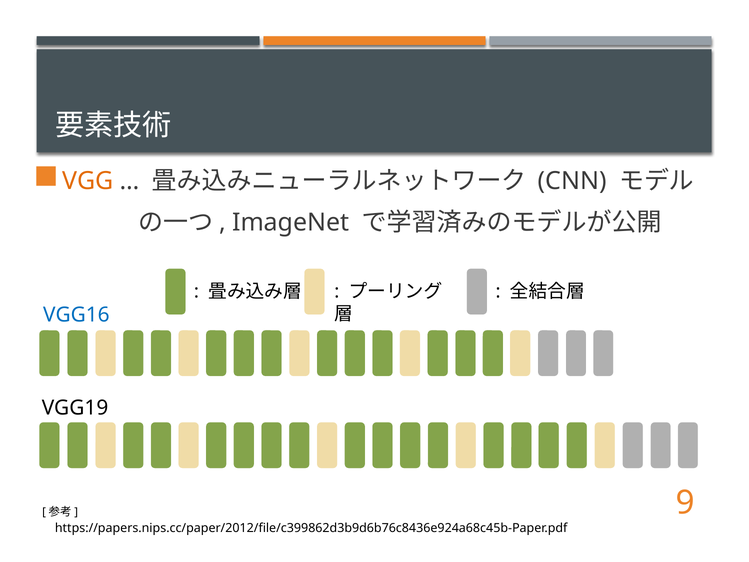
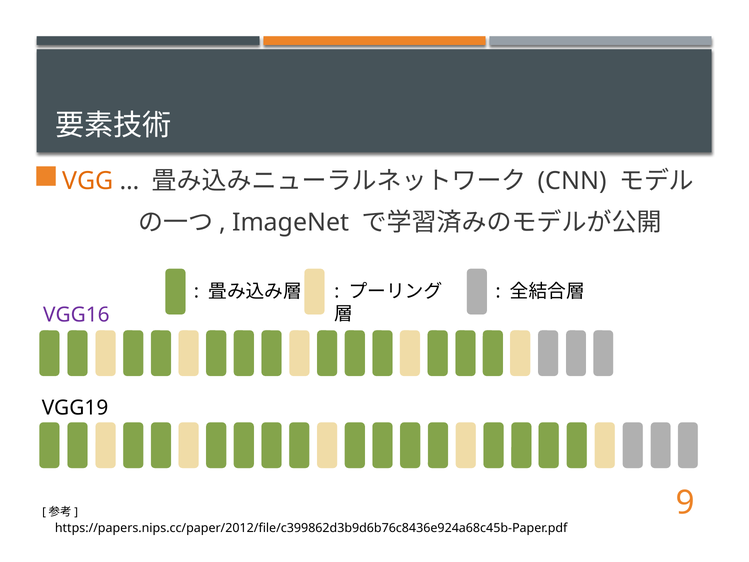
VGG16 colour: blue -> purple (76, 315)
